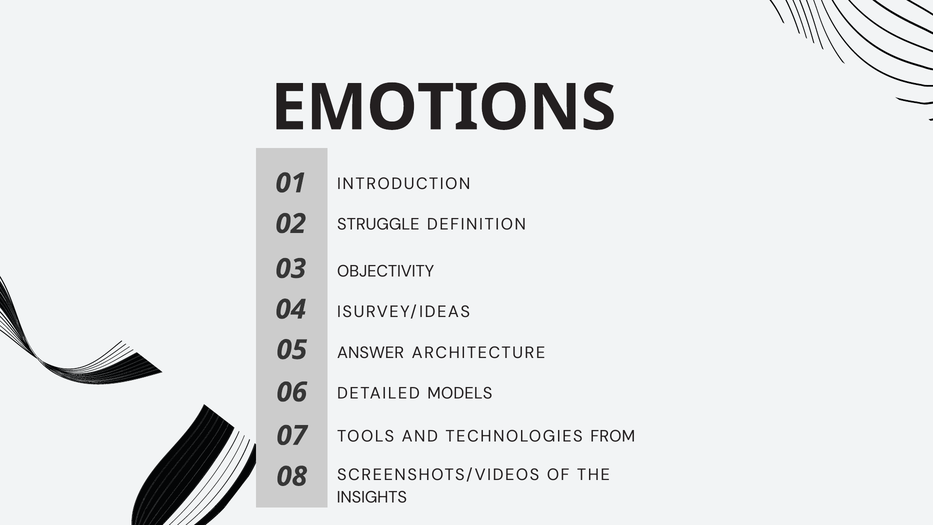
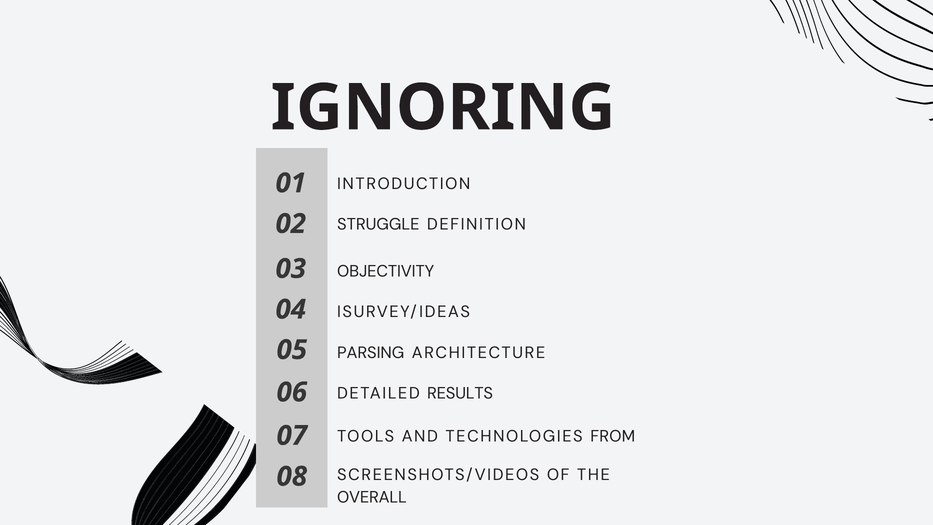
EMOTIONS: EMOTIONS -> IGNORING (443, 108)
ANSWER: ANSWER -> PARSING (371, 353)
MODELS: MODELS -> RESULTS (460, 393)
INSIGHTS: INSIGHTS -> OVERALL (372, 497)
